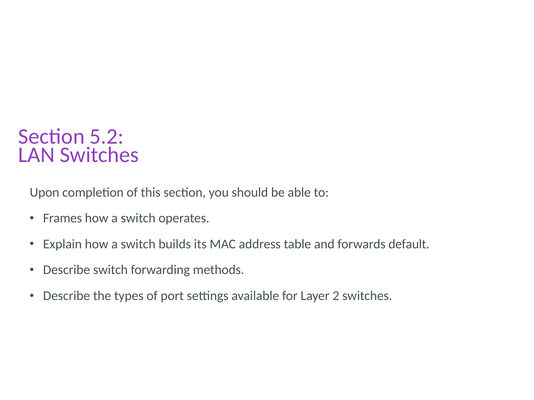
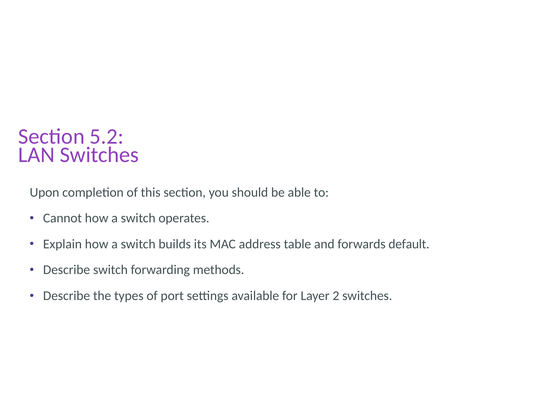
Frames: Frames -> Cannot (62, 218)
